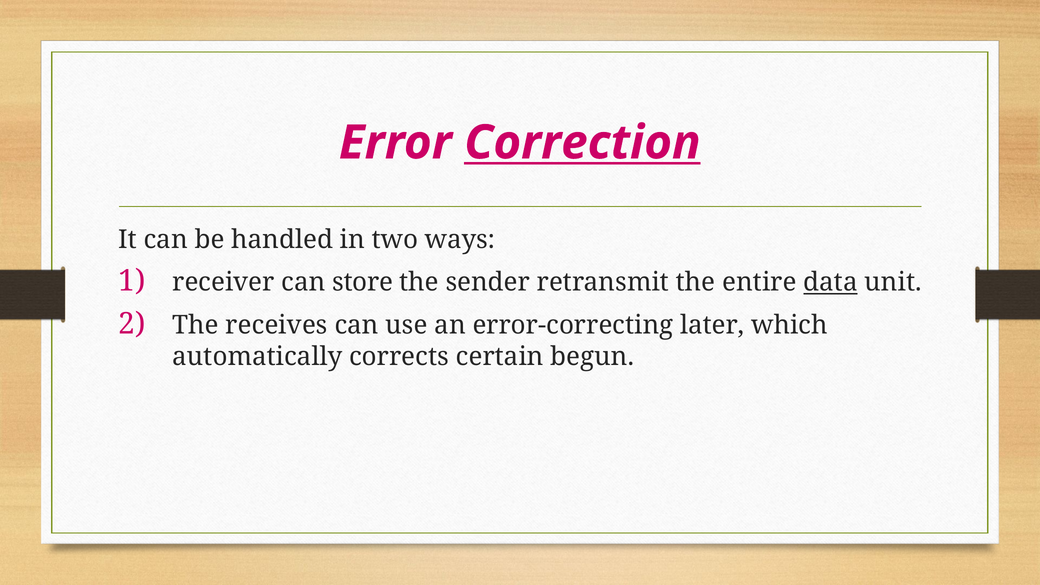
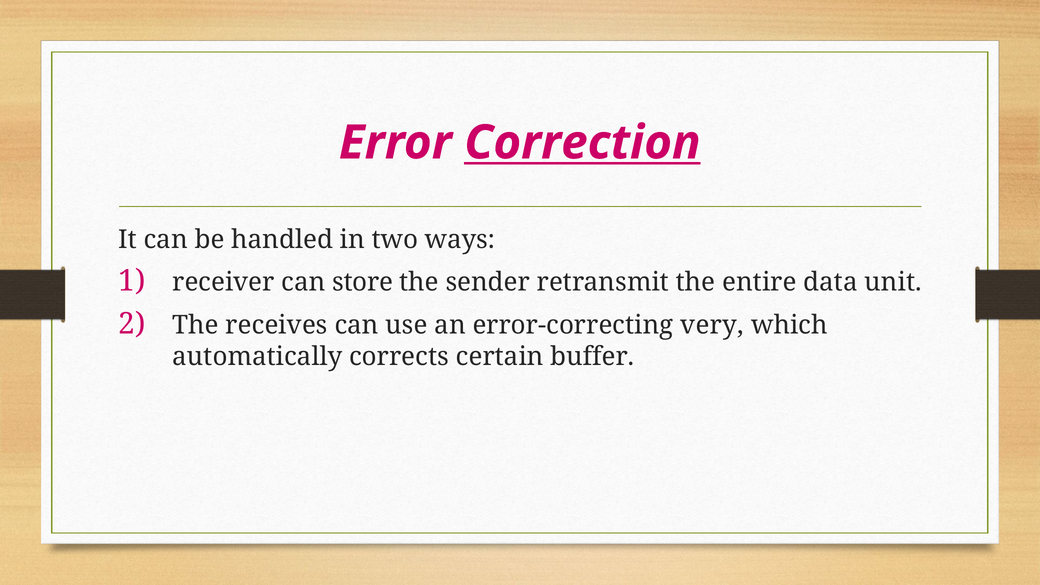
data underline: present -> none (830, 282)
later: later -> very (712, 325)
begun: begun -> buffer (592, 356)
